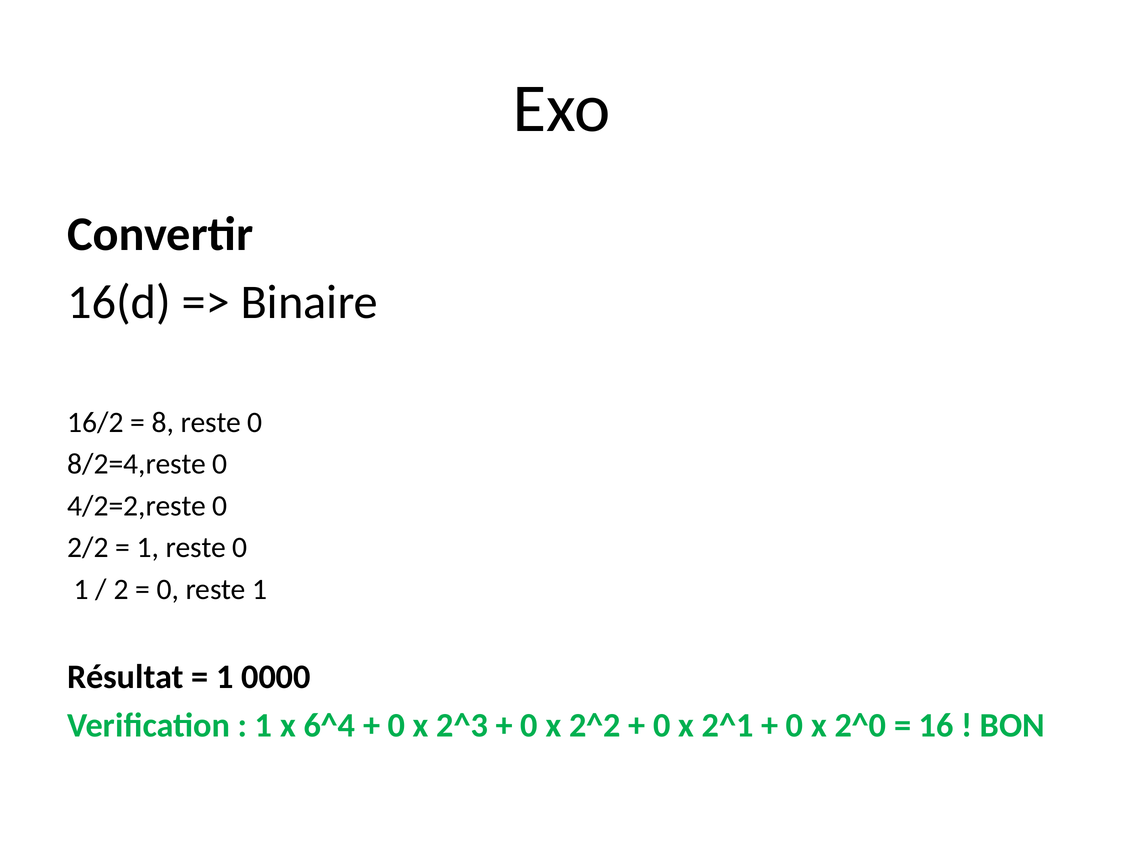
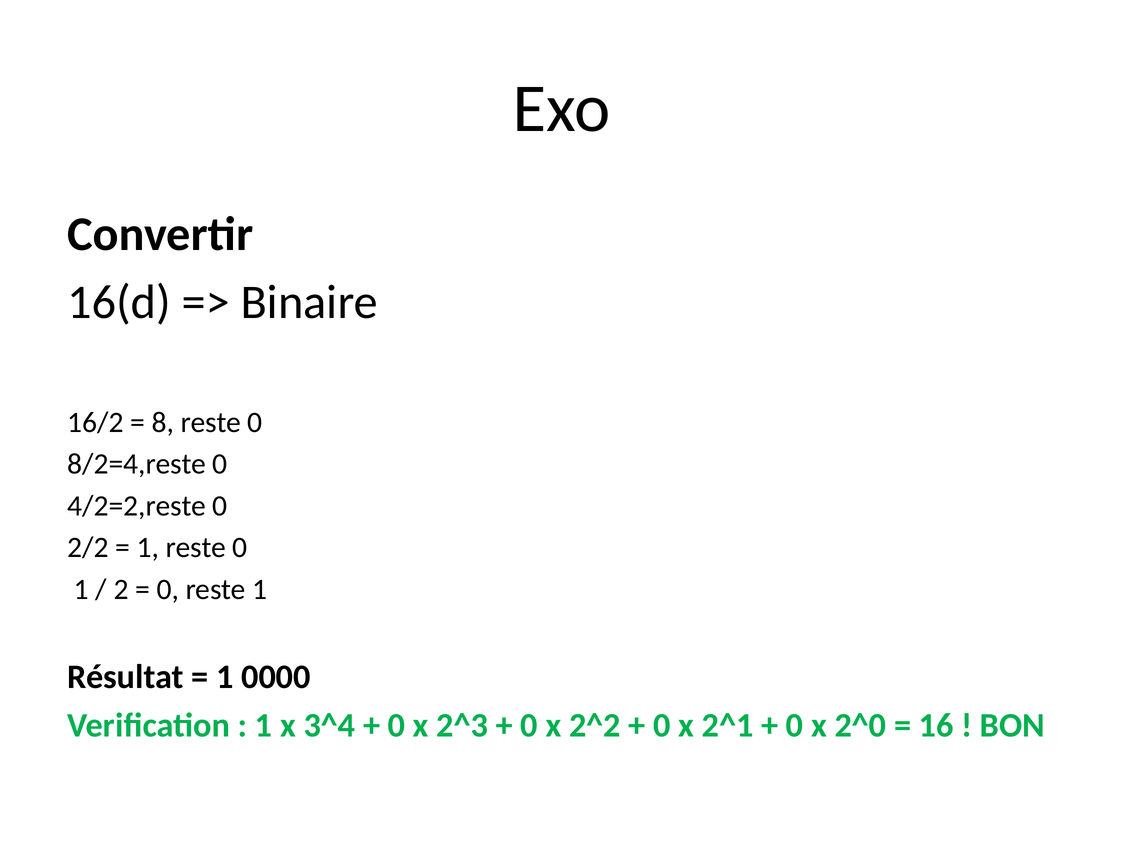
6^4: 6^4 -> 3^4 (329, 725)
